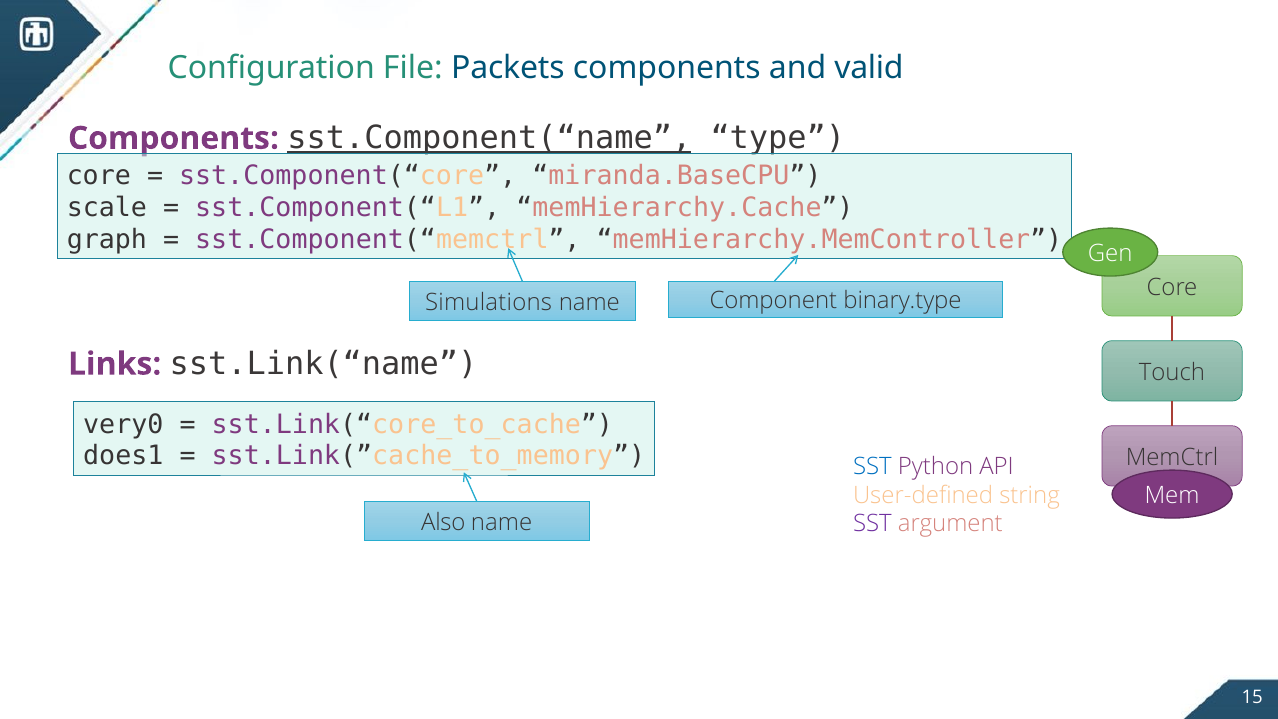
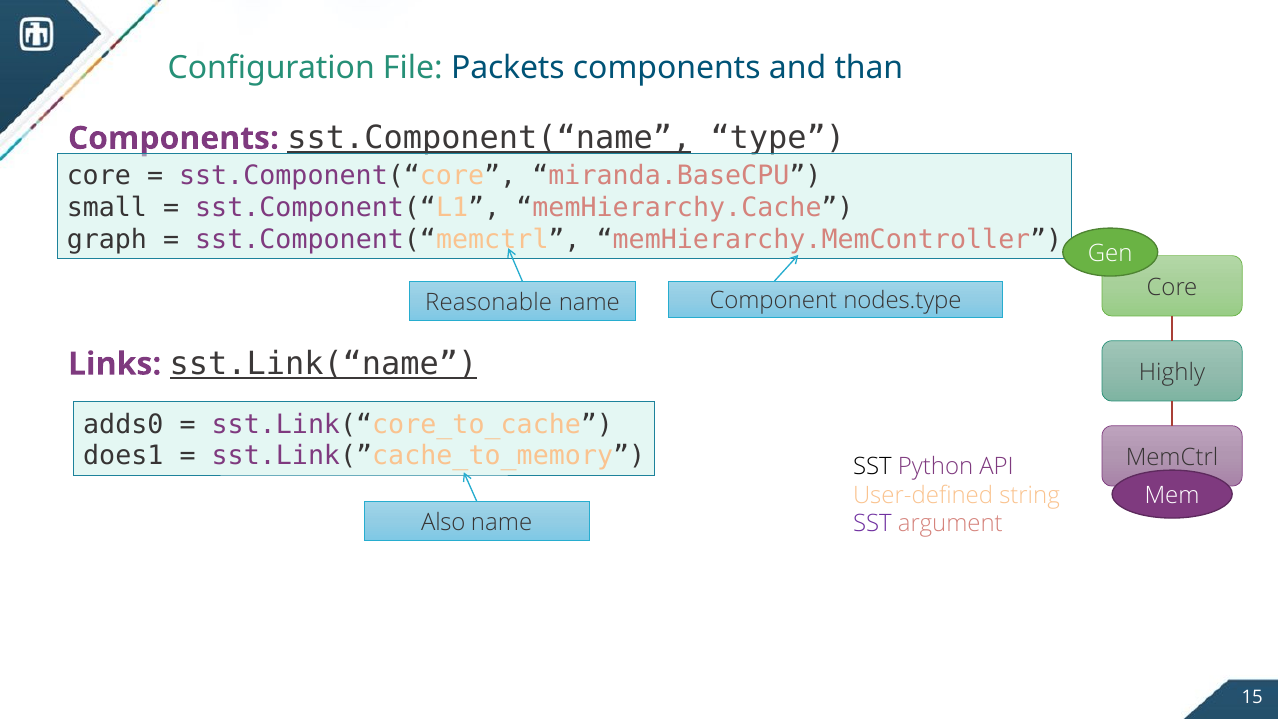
valid: valid -> than (869, 68)
scale: scale -> small (107, 208)
Simulations: Simulations -> Reasonable (489, 303)
binary.type: binary.type -> nodes.type (902, 301)
sst.Link(“name underline: none -> present (324, 364)
Touch: Touch -> Highly (1172, 372)
very0: very0 -> adds0 (123, 424)
SST colour: blue -> black (872, 466)
